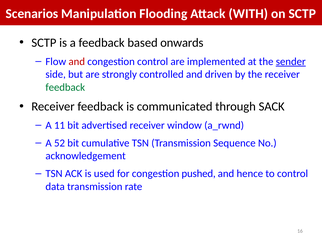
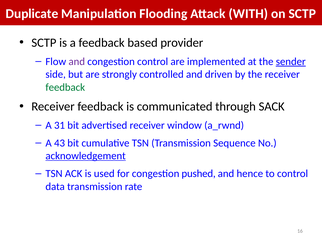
Scenarios: Scenarios -> Duplicate (32, 14)
onwards: onwards -> provider (182, 43)
and colour: red -> purple (77, 61)
11: 11 -> 31 (60, 125)
52: 52 -> 43 (60, 143)
acknowledgement underline: none -> present (86, 156)
